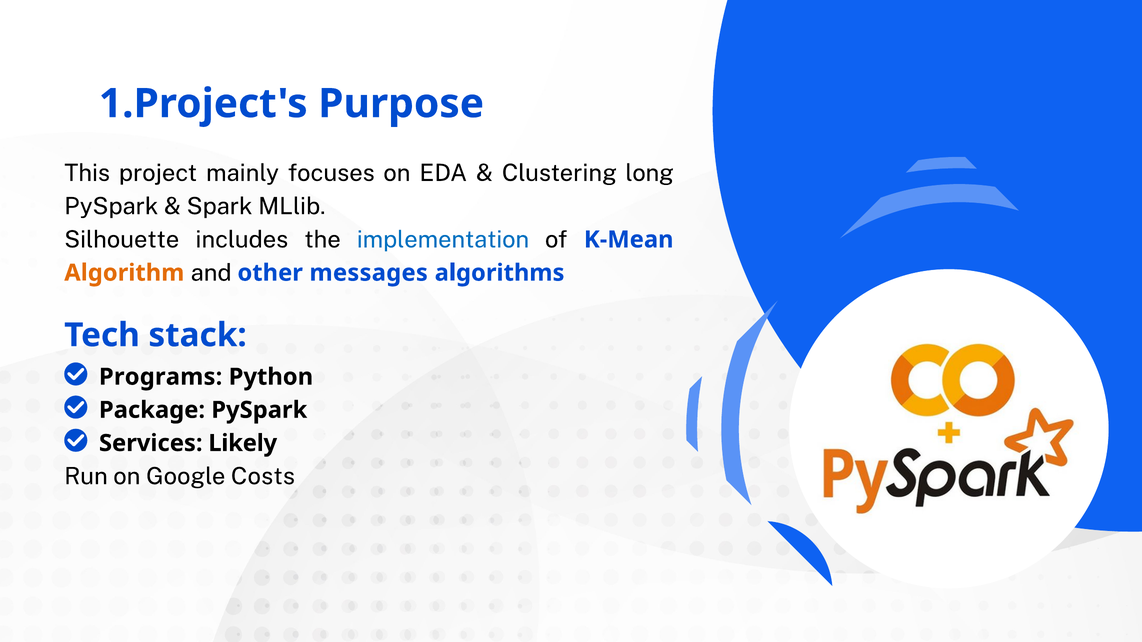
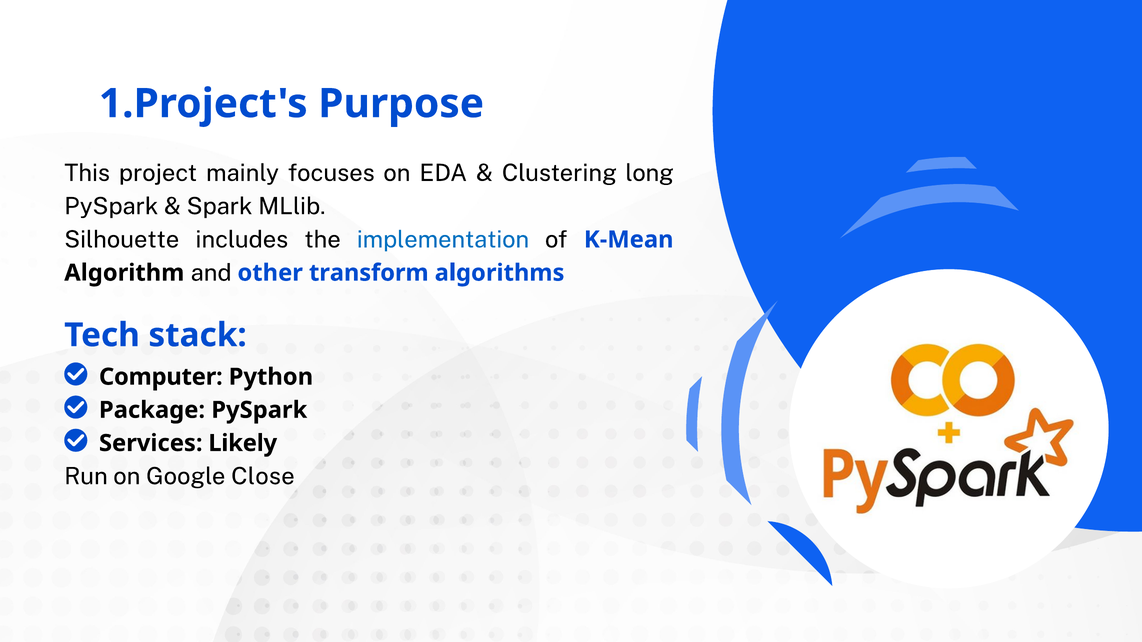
Algorithm colour: orange -> black (124, 273)
messages: messages -> transform (369, 273)
Programs: Programs -> Computer (161, 377)
Costs: Costs -> Close (263, 477)
